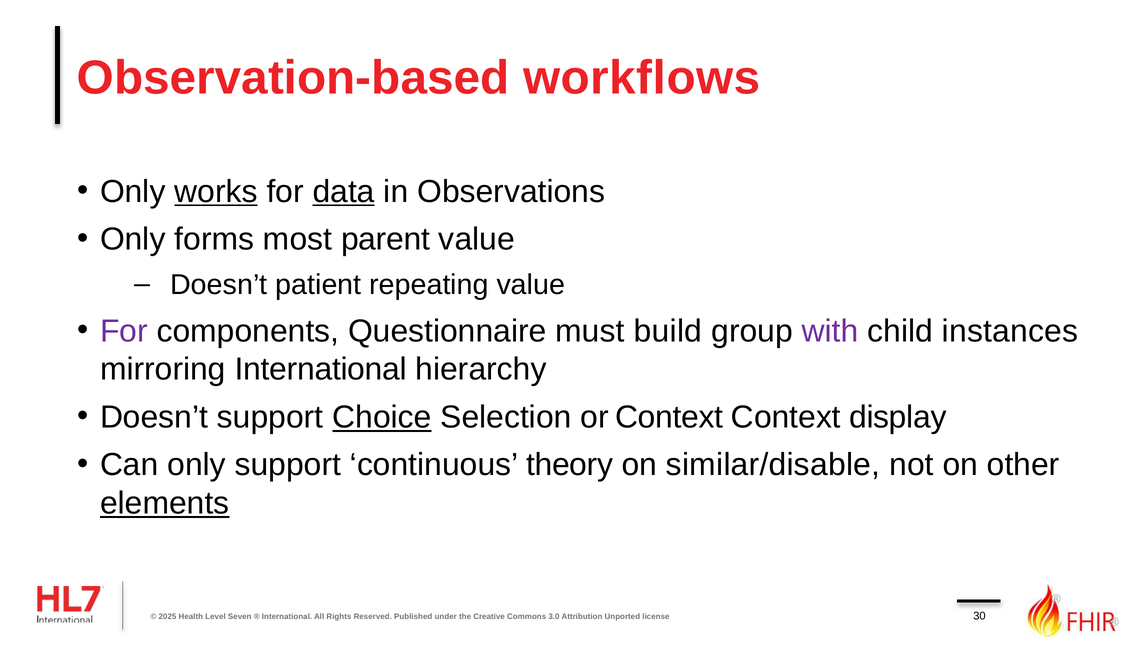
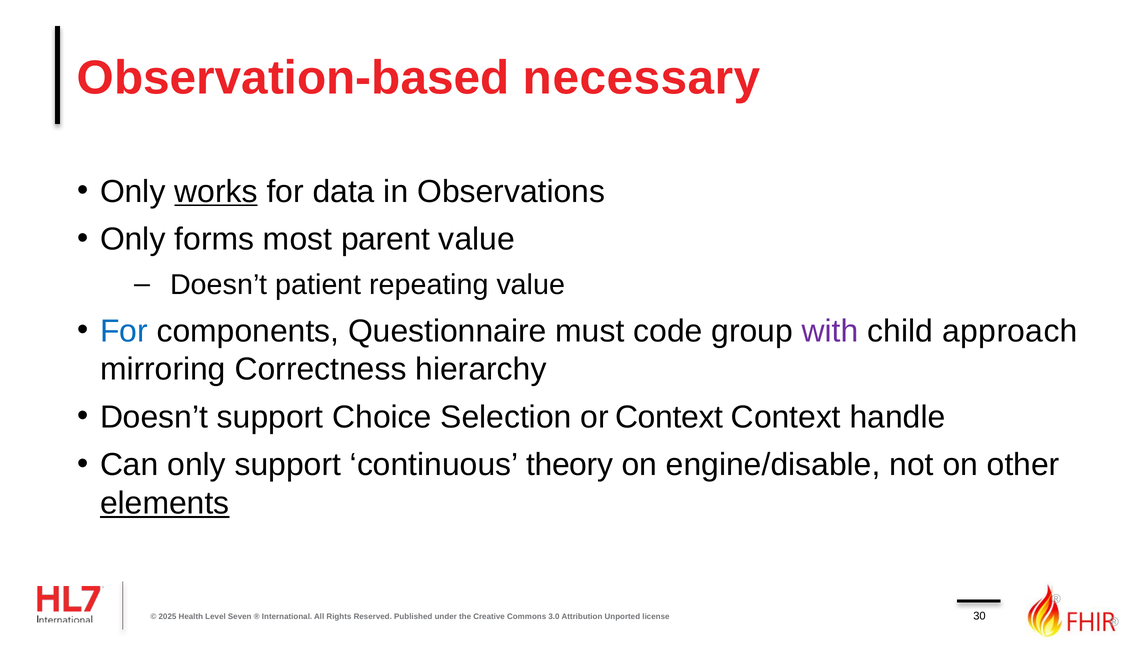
workflows: workflows -> necessary (642, 78)
data underline: present -> none (344, 192)
For colour: purple -> blue (124, 331)
build: build -> code (668, 331)
instances: instances -> approach (1010, 331)
mirroring International: International -> Correctness (321, 369)
Choice underline: present -> none (382, 417)
display: display -> handle (898, 417)
similar/disable: similar/disable -> engine/disable (773, 465)
